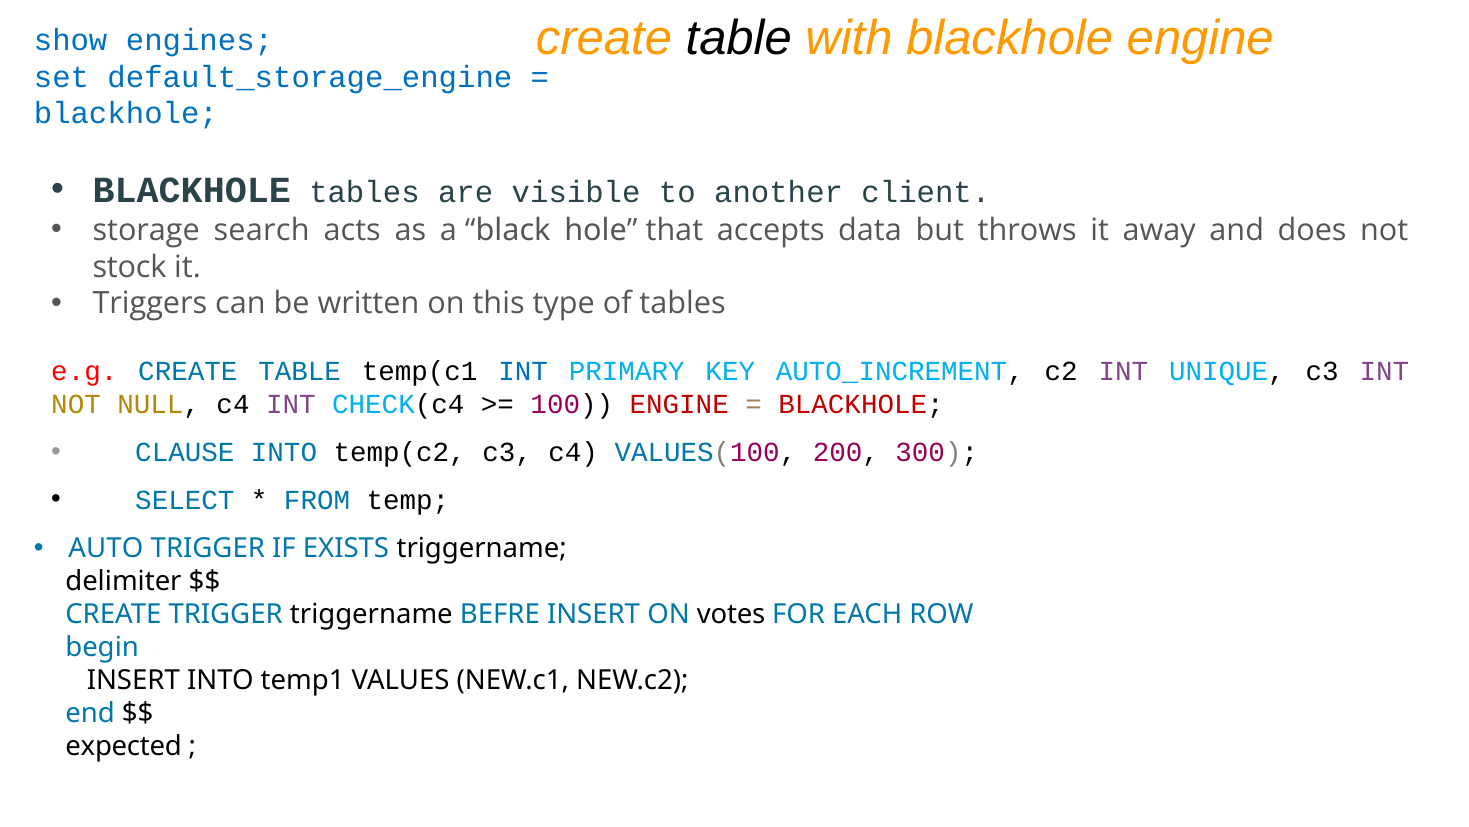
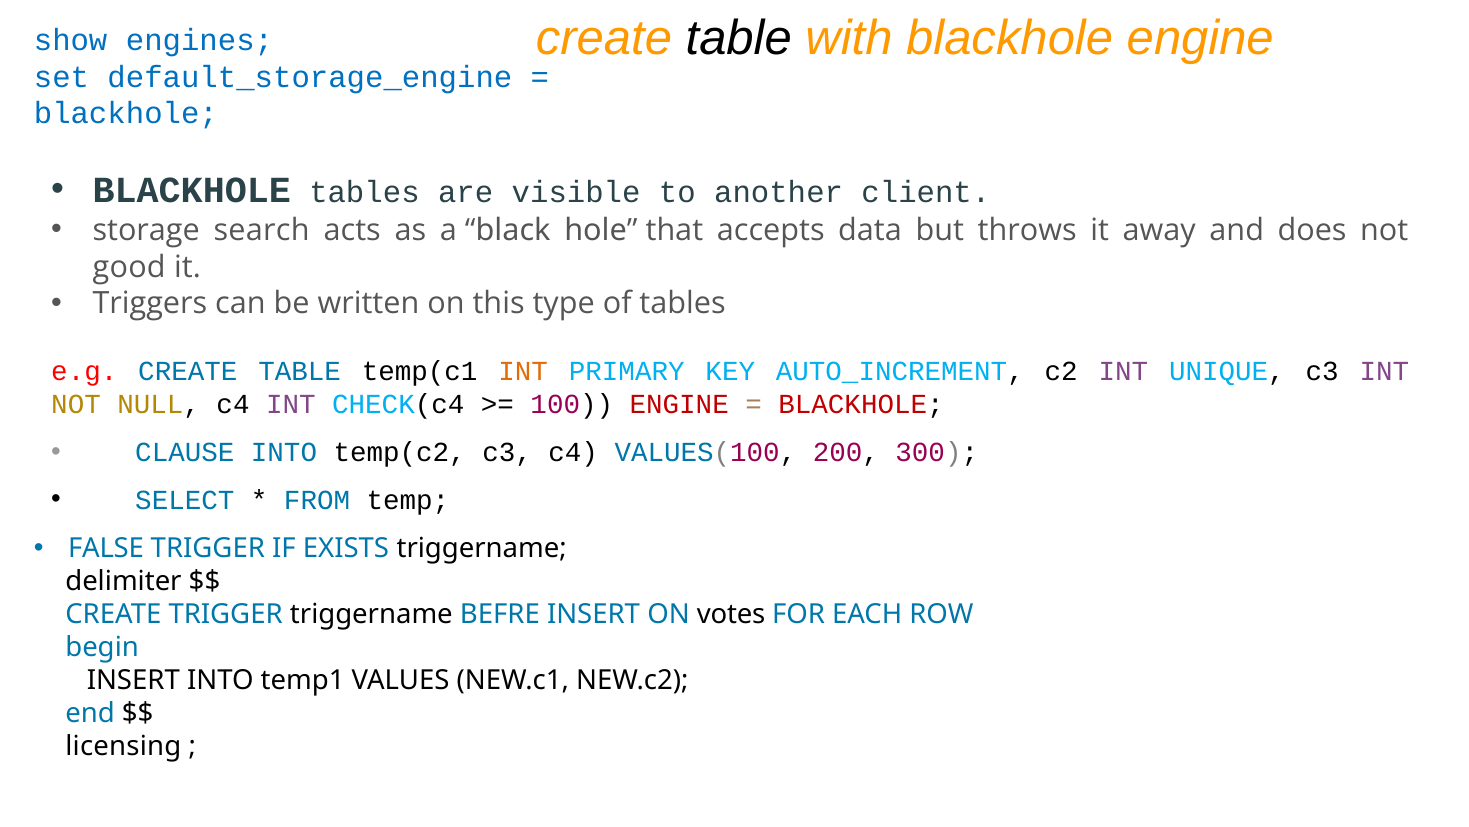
stock: stock -> good (129, 267)
INT colour: blue -> orange (523, 371)
AUTO: AUTO -> FALSE (106, 548)
expected: expected -> licensing (123, 746)
